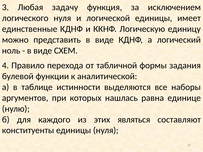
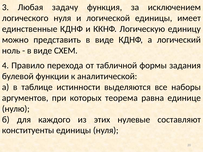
нашлась: нашлась -> теорема (121, 98)
являться: являться -> нулевые (134, 120)
